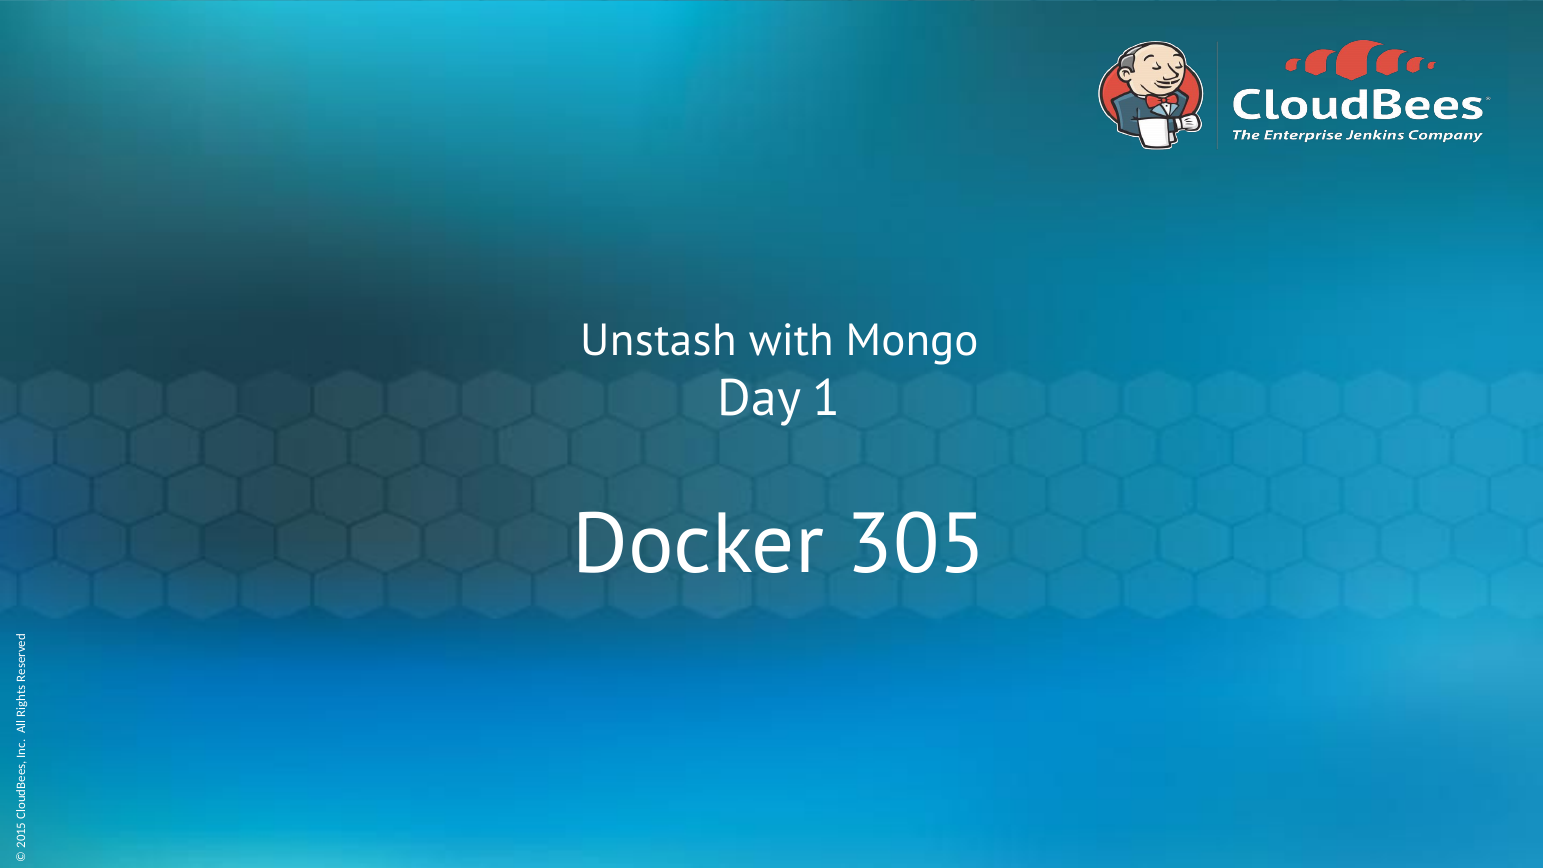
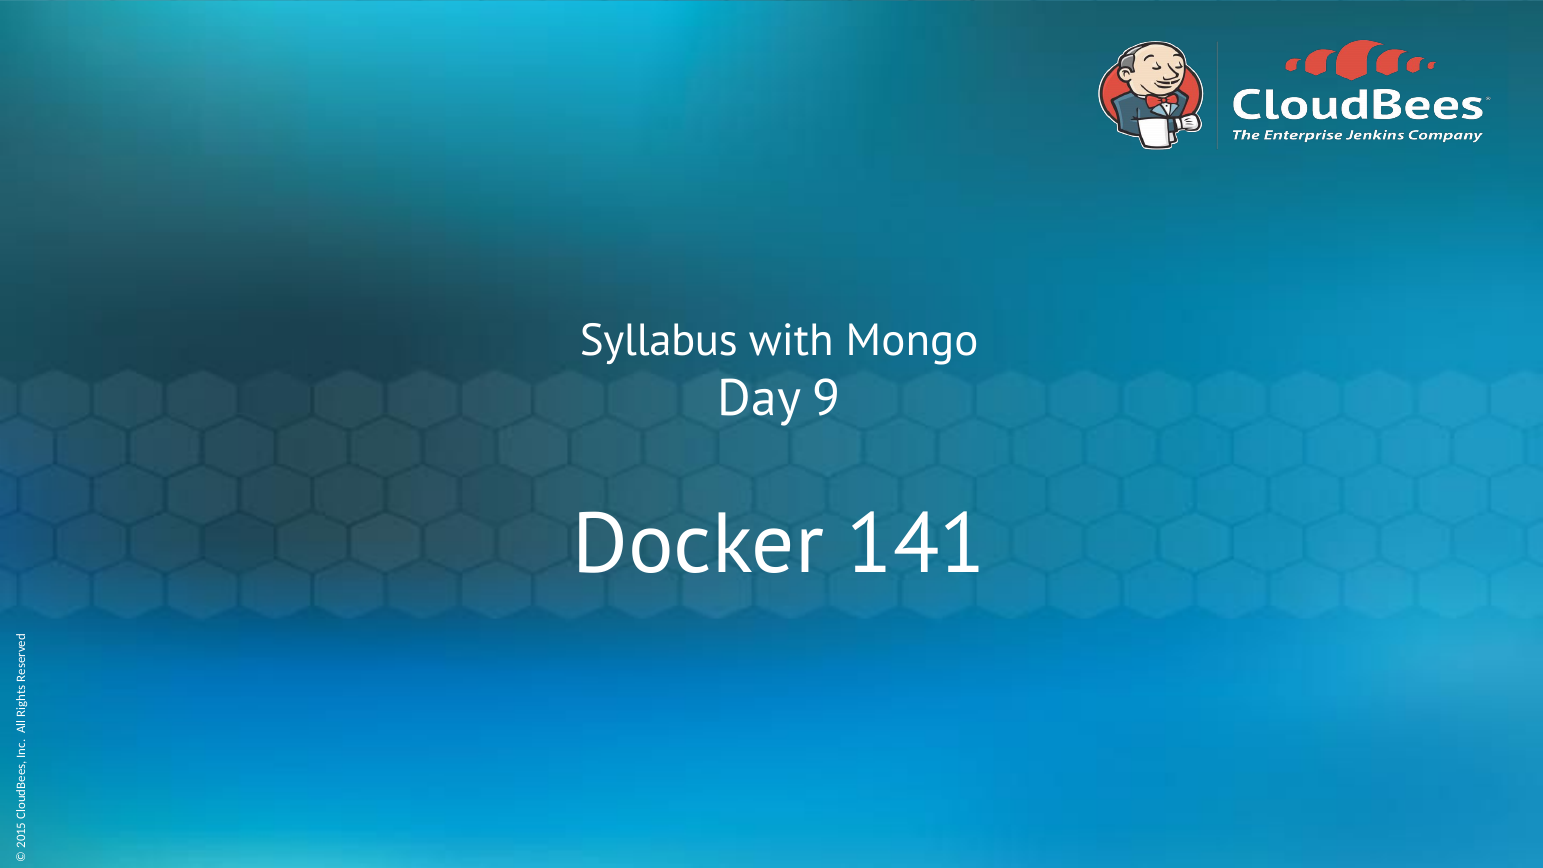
Unstash: Unstash -> Syllabus (659, 340)
Day 1: 1 -> 9 (827, 399)
305: 305 -> 141 (917, 545)
